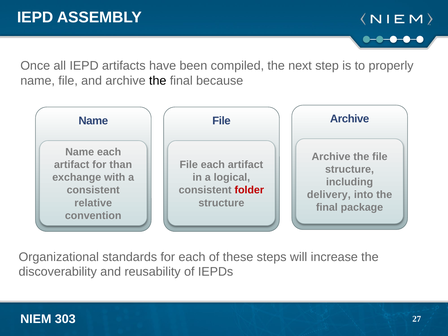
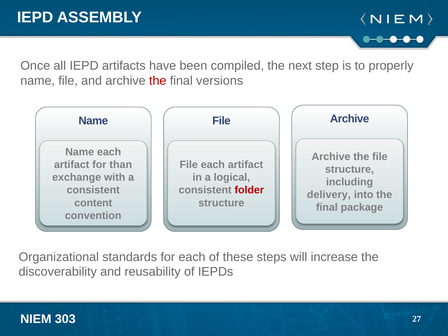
the colour: black -> red (158, 81)
because: because -> versions (220, 81)
relative: relative -> content (93, 203)
